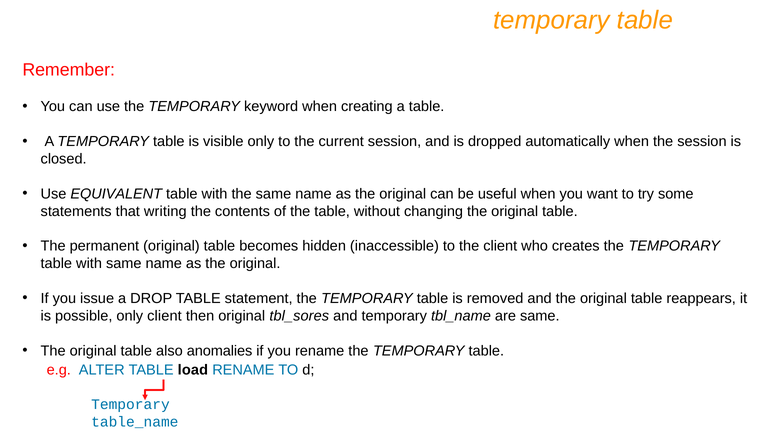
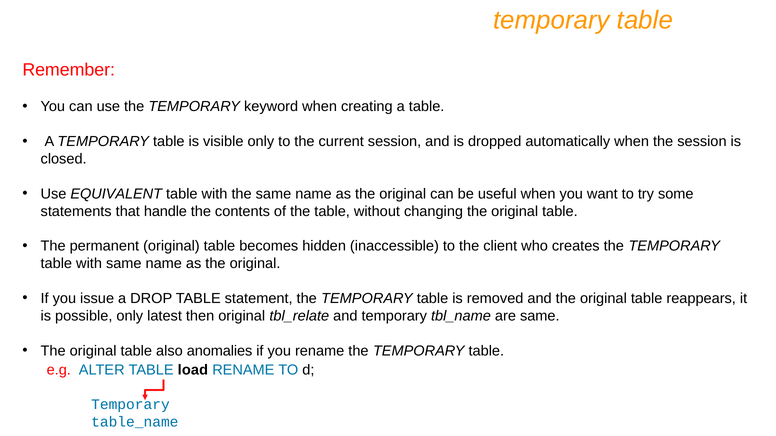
writing: writing -> handle (165, 211)
only client: client -> latest (165, 316)
tbl_sores: tbl_sores -> tbl_relate (299, 316)
